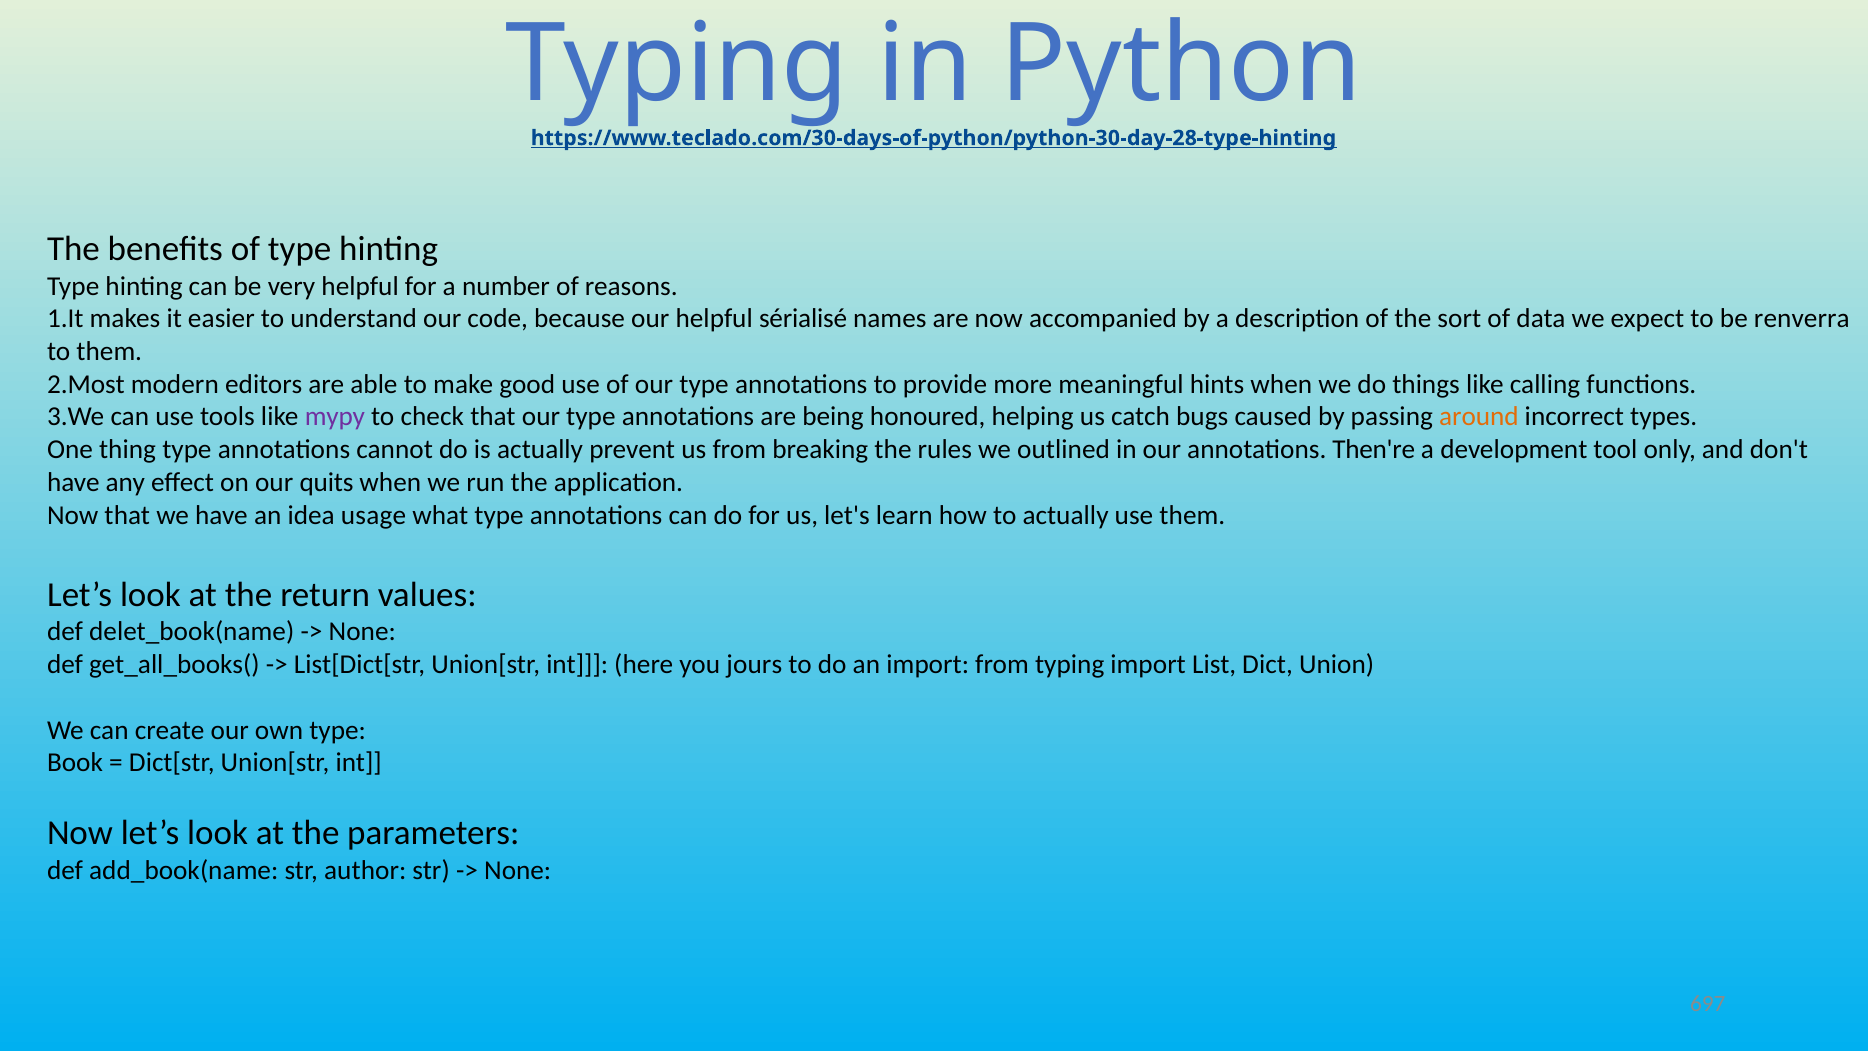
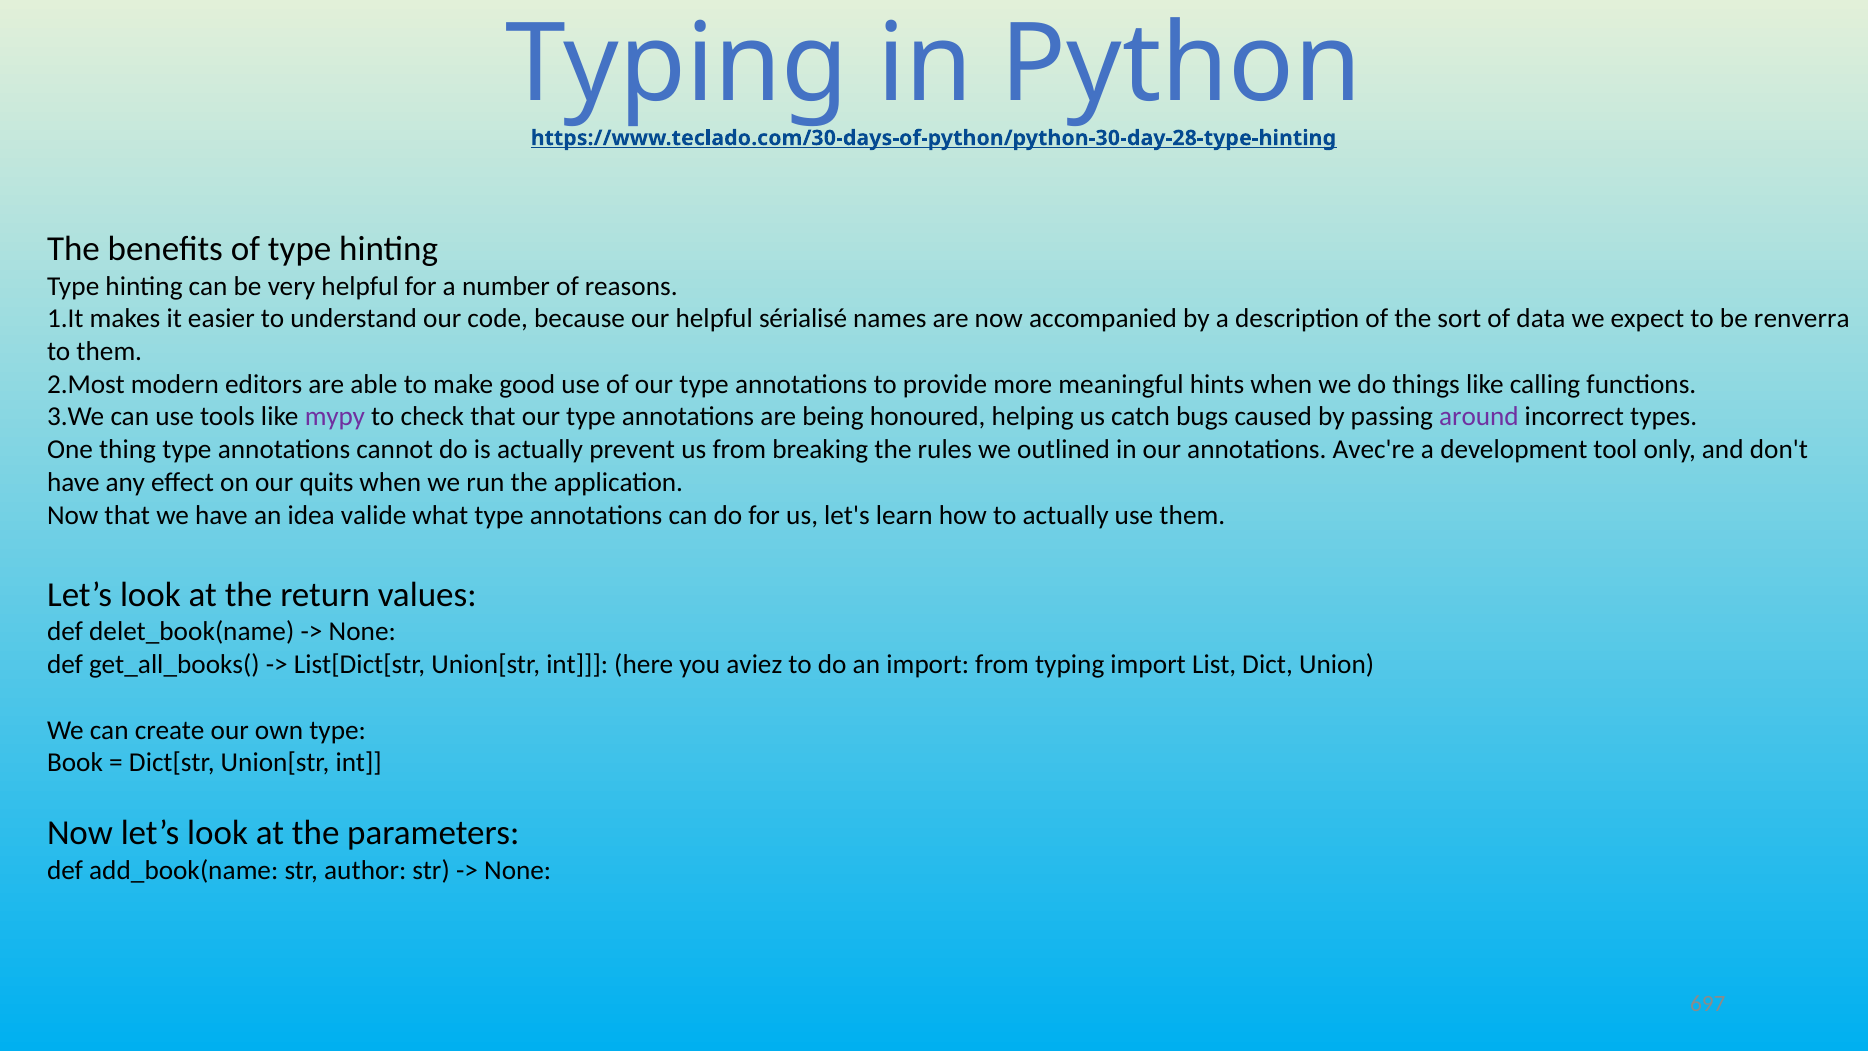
around colour: orange -> purple (1479, 417)
Then're: Then're -> Avec're (1374, 450)
usage: usage -> valide (374, 515)
jours: jours -> aviez (754, 664)
